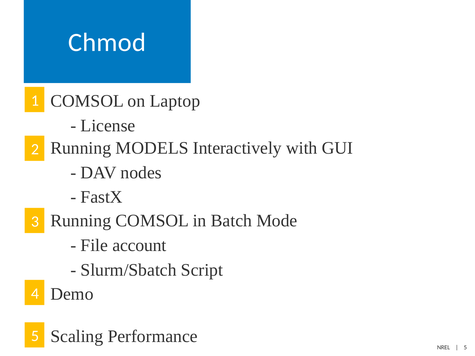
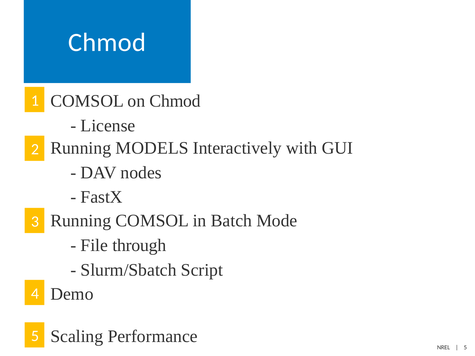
on Laptop: Laptop -> Chmod (175, 101)
account: account -> through (139, 245)
